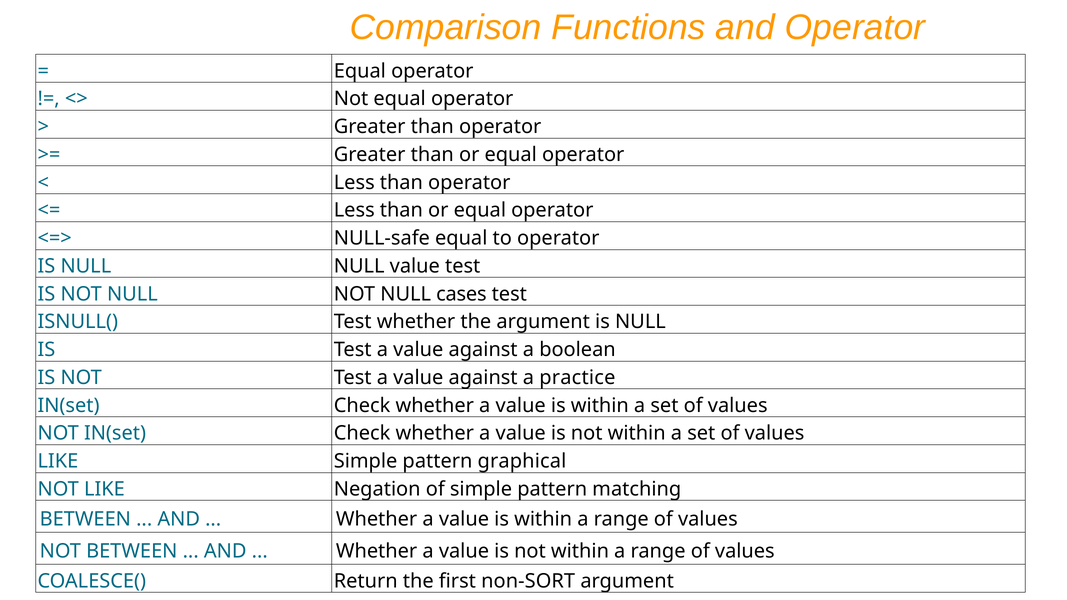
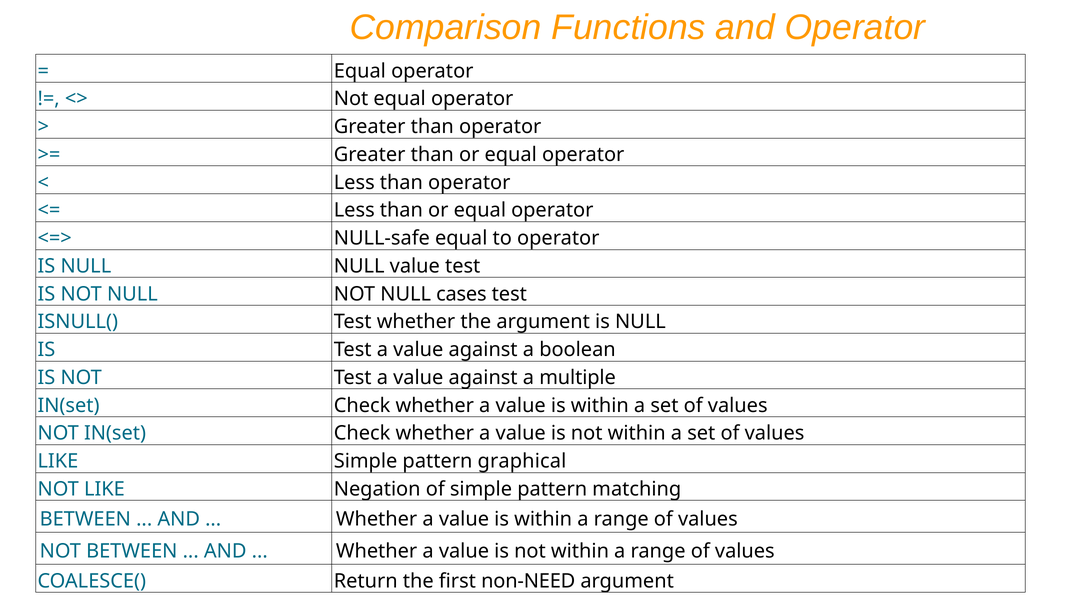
practice: practice -> multiple (578, 378)
non-SORT: non-SORT -> non-NEED (528, 581)
